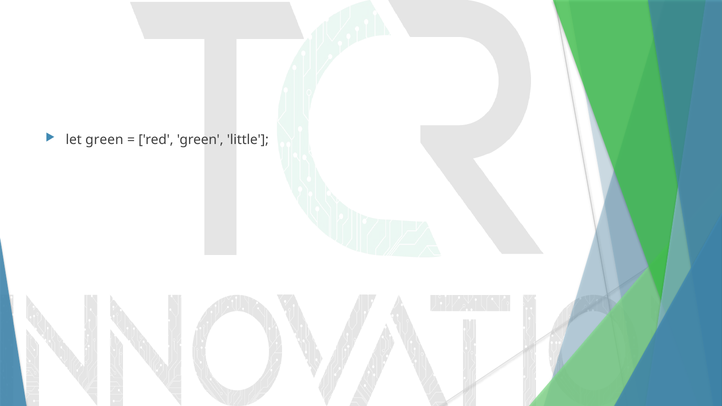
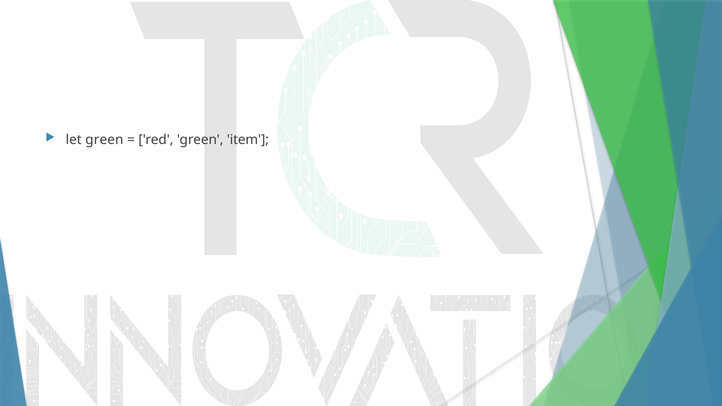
little: little -> item (248, 140)
